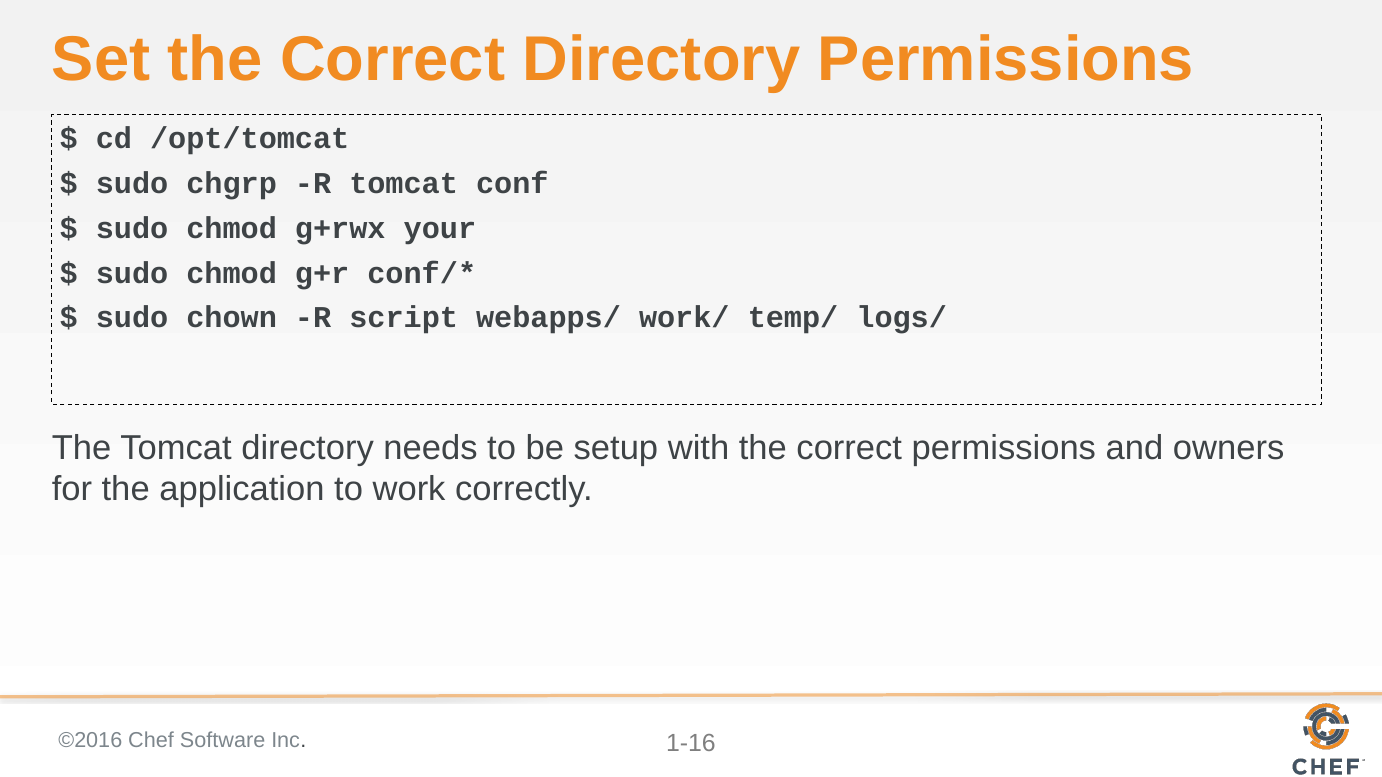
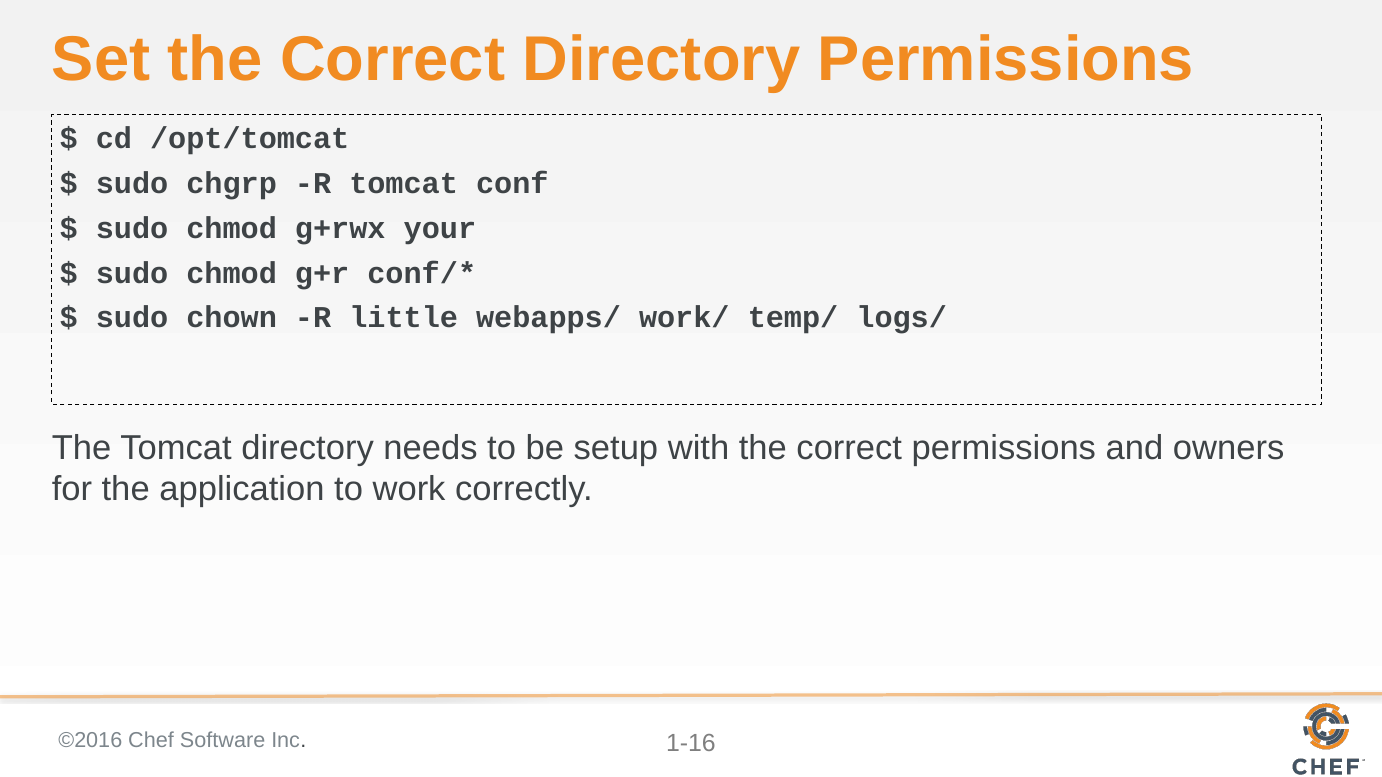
script: script -> little (404, 318)
